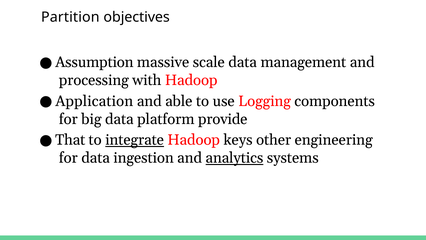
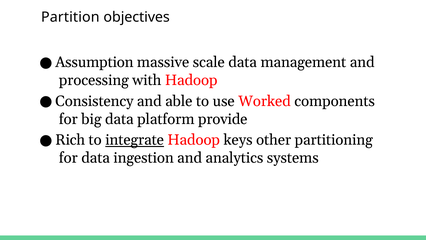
Application: Application -> Consistency (94, 101)
Logging: Logging -> Worked (265, 101)
That: That -> Rich (70, 140)
engineering: engineering -> partitioning (334, 140)
analytics underline: present -> none (234, 158)
